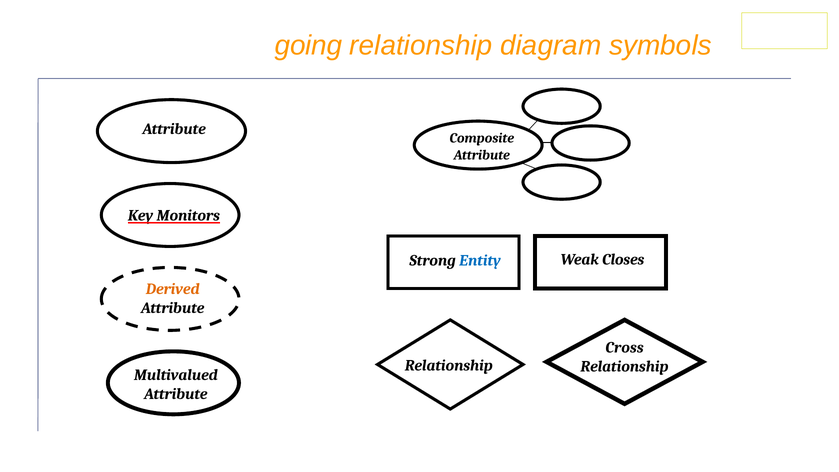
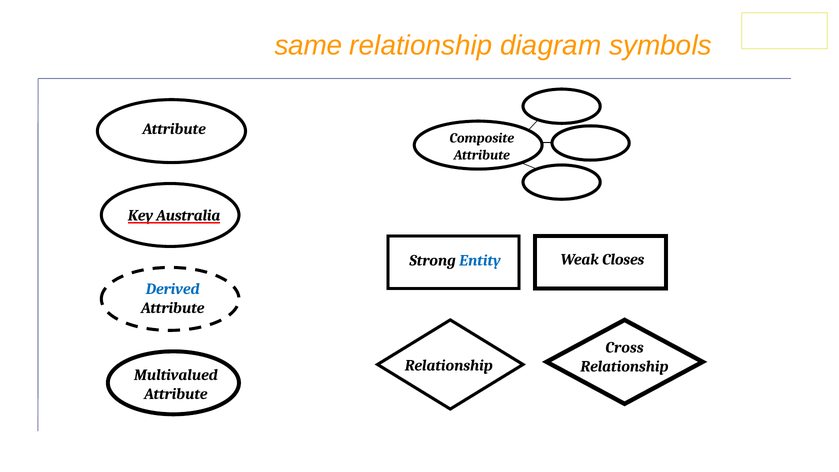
going: going -> same (308, 46)
Monitors: Monitors -> Australia (188, 216)
Derived colour: orange -> blue (173, 289)
